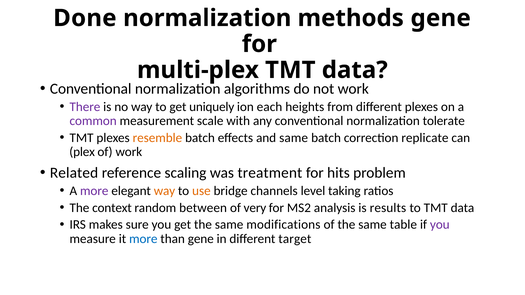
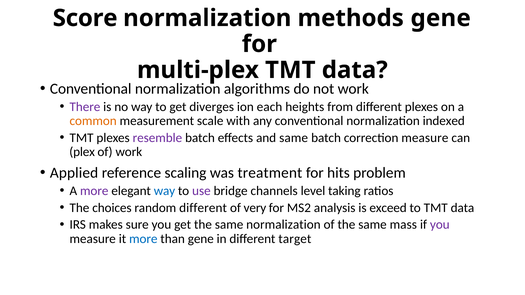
Done: Done -> Score (85, 18)
uniquely: uniquely -> diverges (212, 107)
common colour: purple -> orange (93, 121)
tolerate: tolerate -> indexed (444, 121)
resemble colour: orange -> purple (157, 138)
correction replicate: replicate -> measure (425, 138)
Related: Related -> Applied (74, 173)
way colour: orange -> blue (164, 191)
use colour: orange -> purple (201, 191)
context: context -> choices (112, 208)
random between: between -> different (203, 208)
results: results -> exceed (388, 208)
same modifications: modifications -> normalization (283, 225)
table: table -> mass (403, 225)
